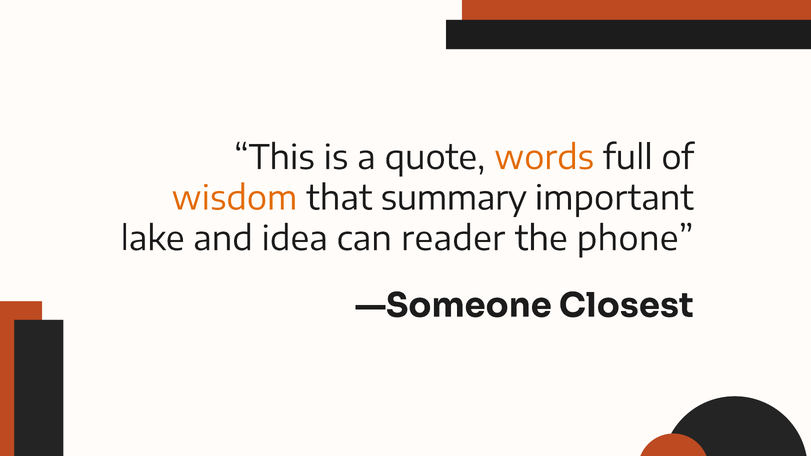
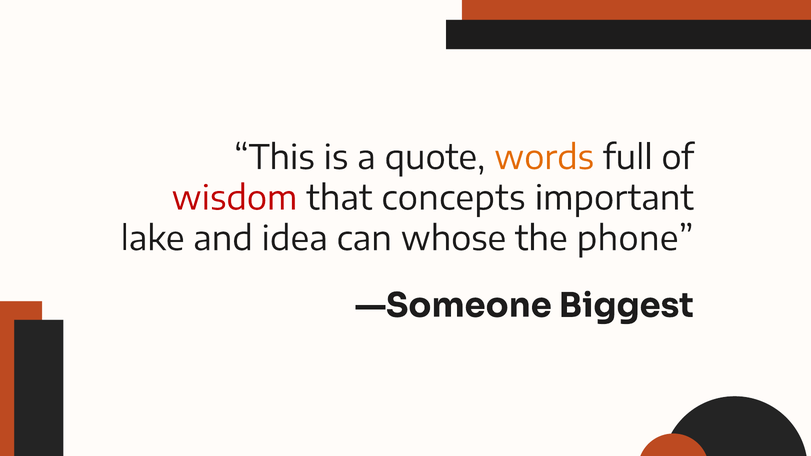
wisdom colour: orange -> red (234, 199)
summary: summary -> concepts (453, 199)
reader: reader -> whose (453, 239)
Closest: Closest -> Biggest (626, 306)
